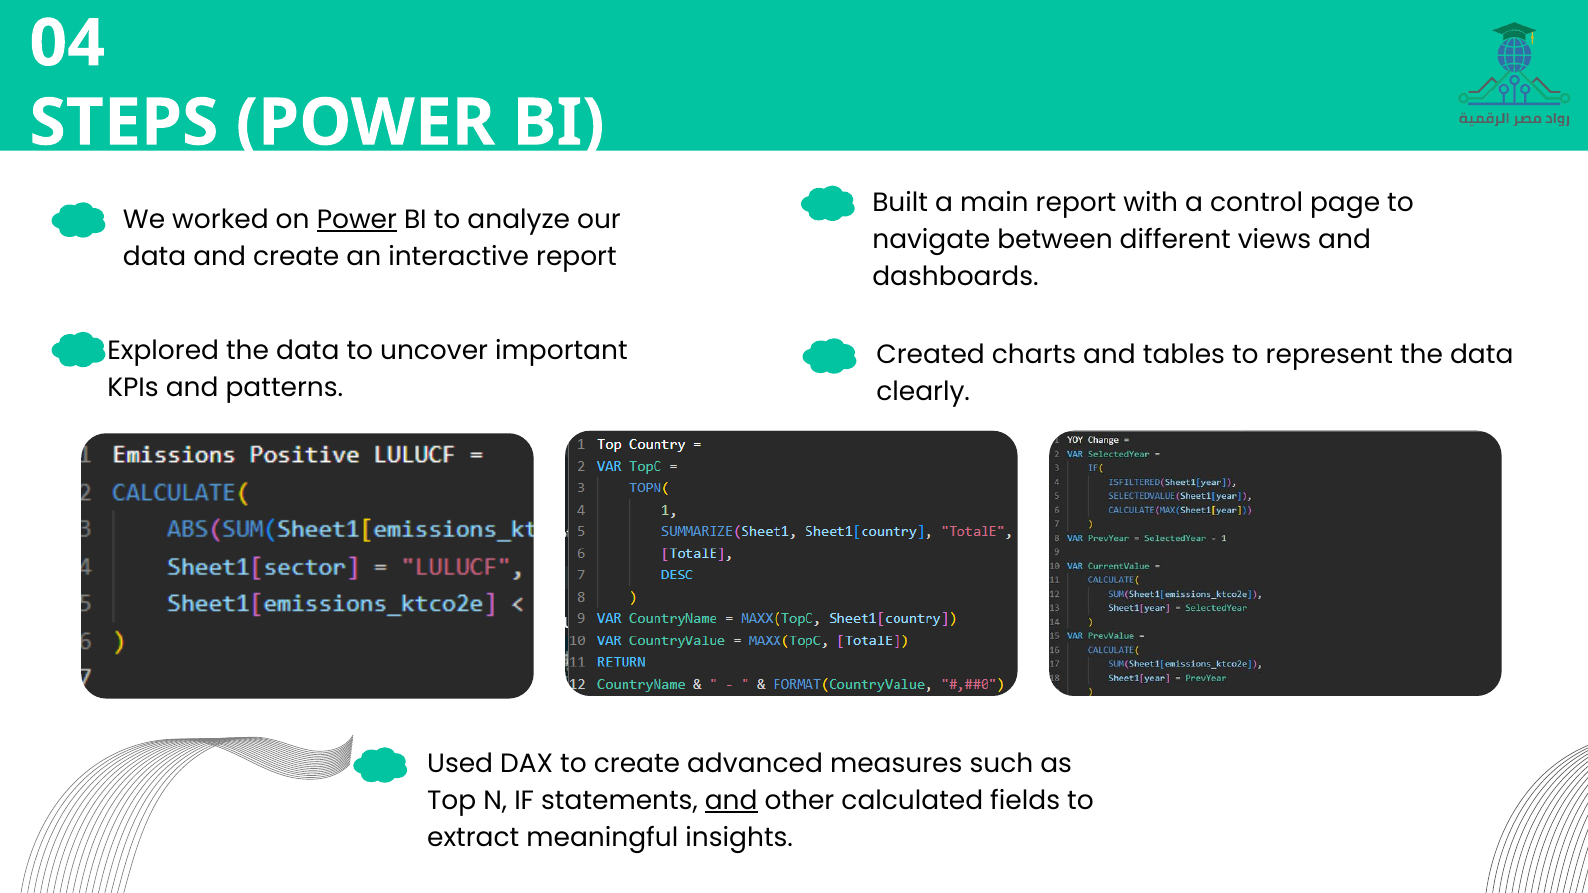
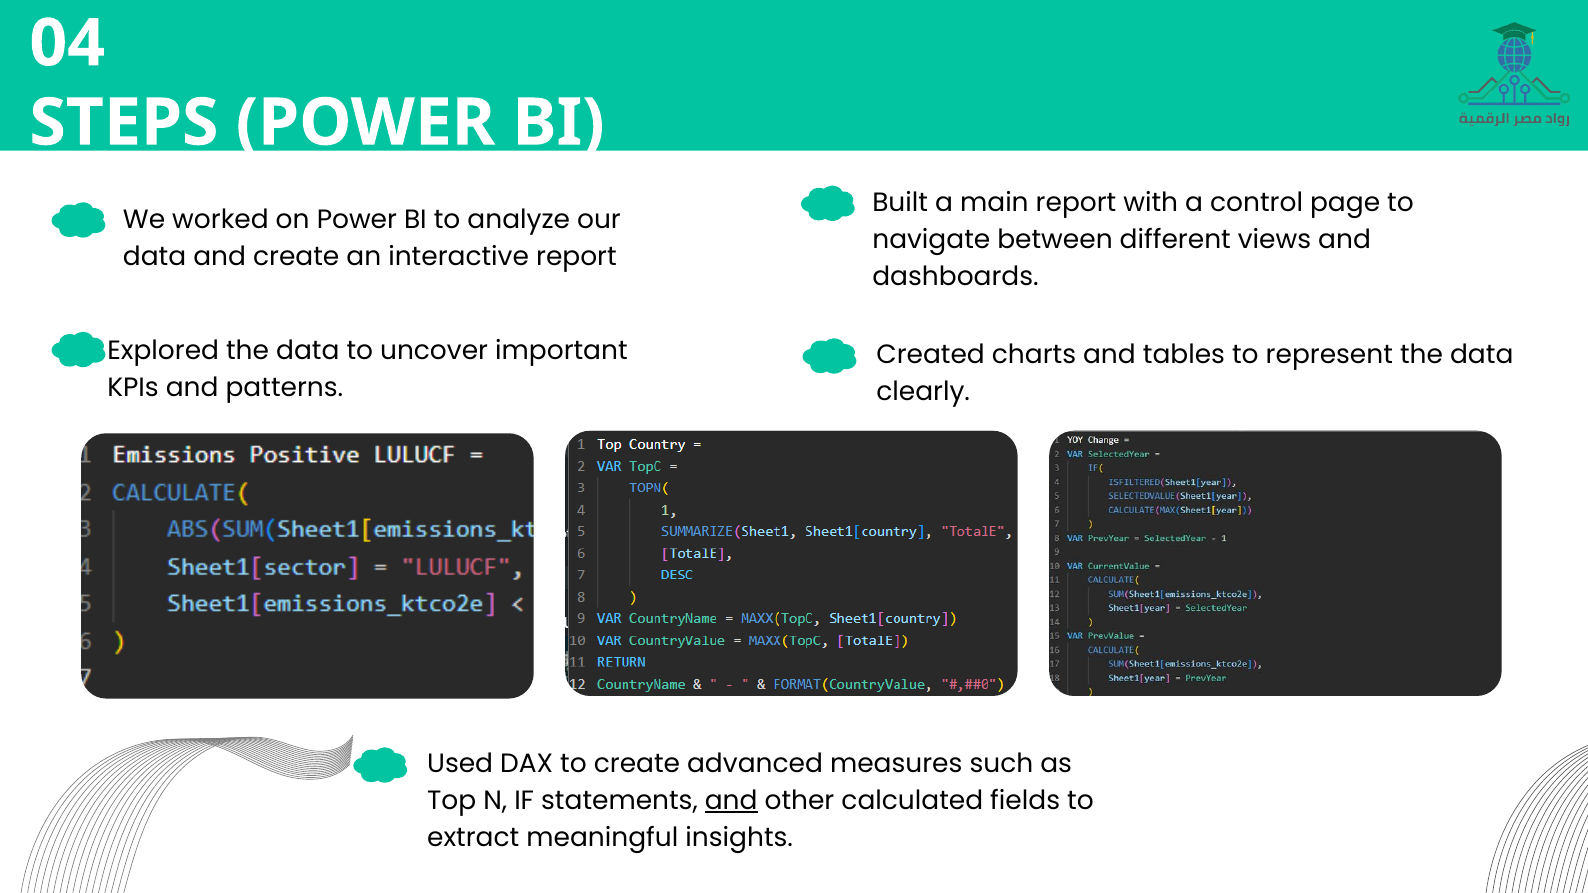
Power underline: present -> none (357, 220)
